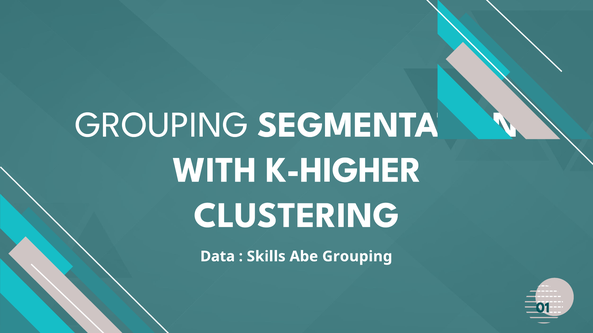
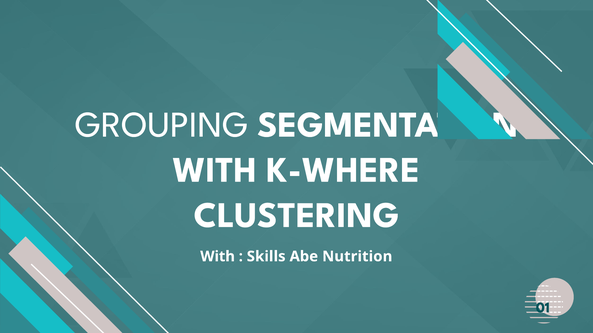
K-HIGHER: K-HIGHER -> K-WHERE (343, 170)
Data: Data -> With (218, 257)
Abe Grouping: Grouping -> Nutrition (357, 257)
